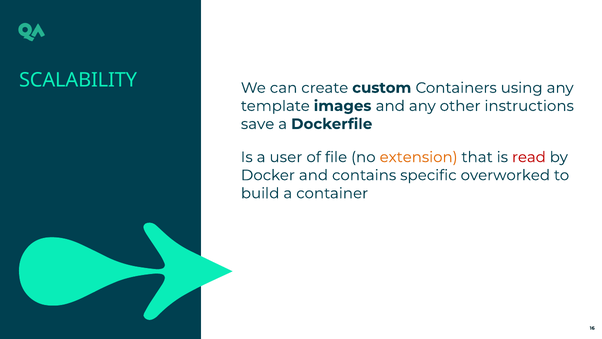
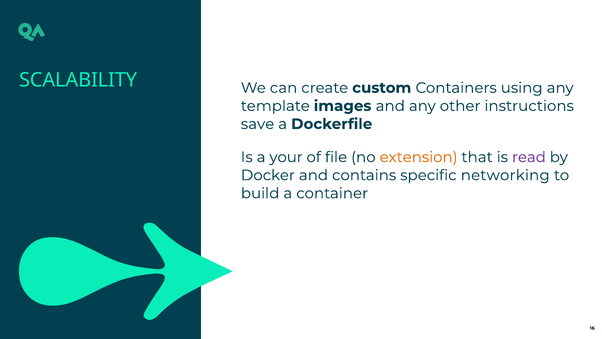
user: user -> your (286, 157)
read colour: red -> purple (529, 157)
overworked: overworked -> networking (505, 175)
